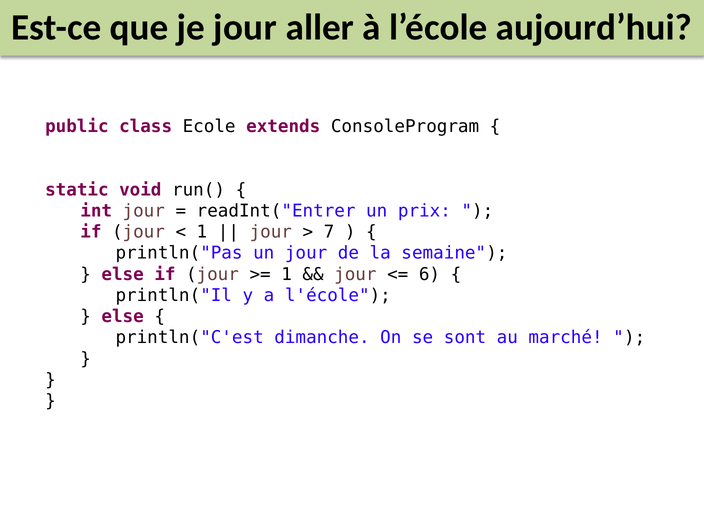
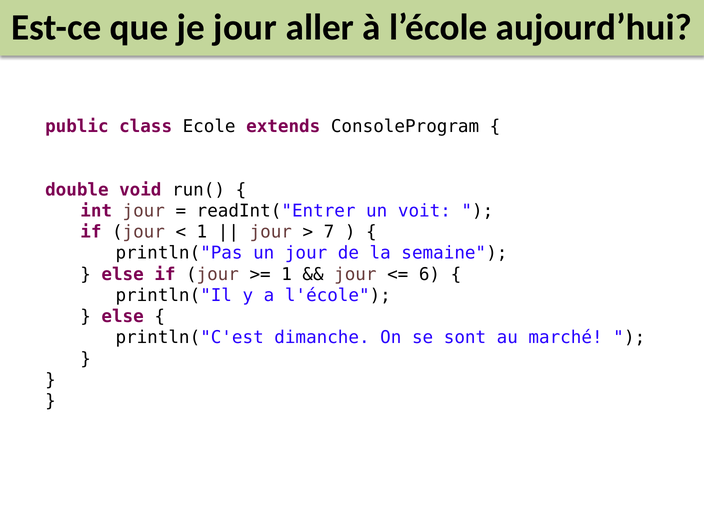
static: static -> double (77, 190)
prix: prix -> voit (424, 211)
